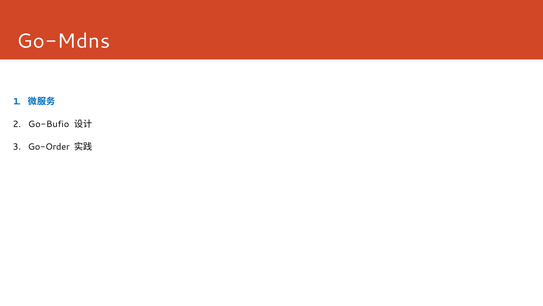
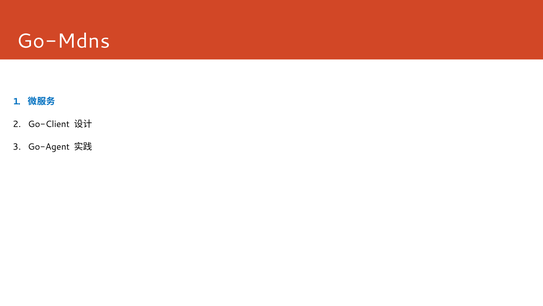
Go-Bufio: Go-Bufio -> Go-Client (49, 124)
Go-Order: Go-Order -> Go-Agent (49, 146)
